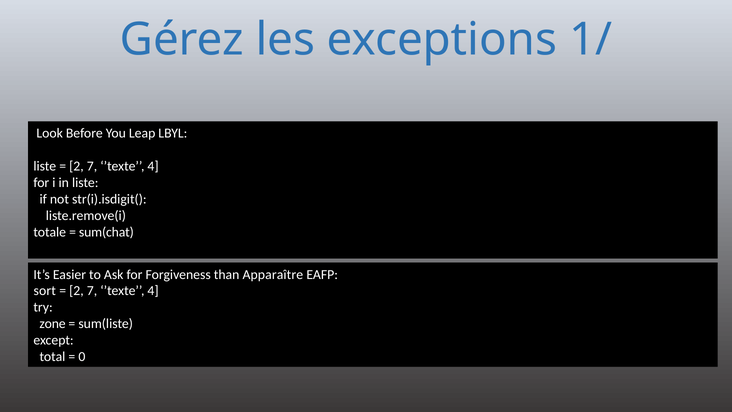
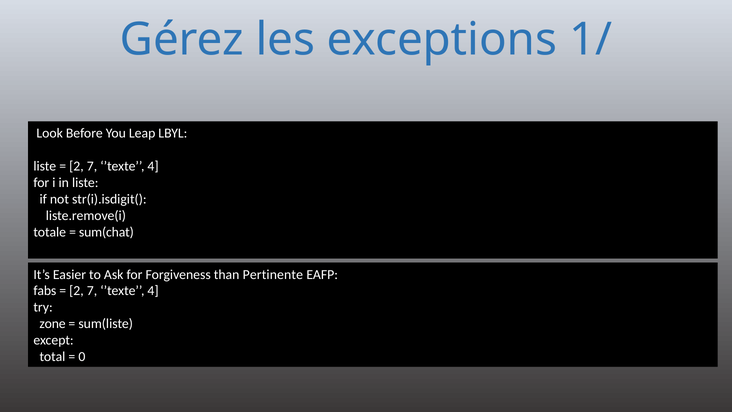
Apparaître: Apparaître -> Pertinente (273, 274)
sort: sort -> fabs (45, 291)
